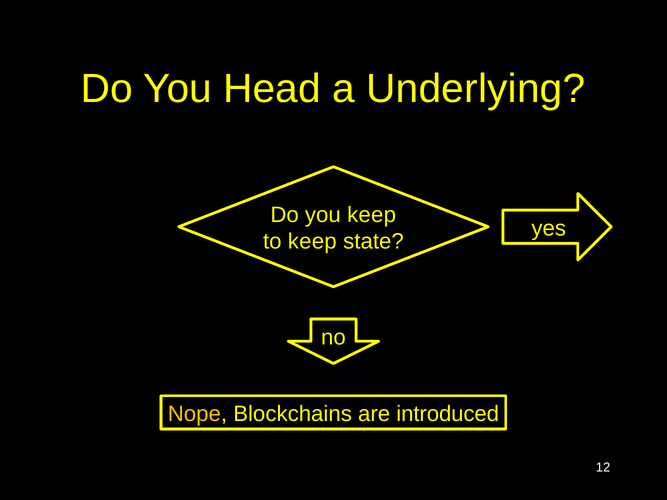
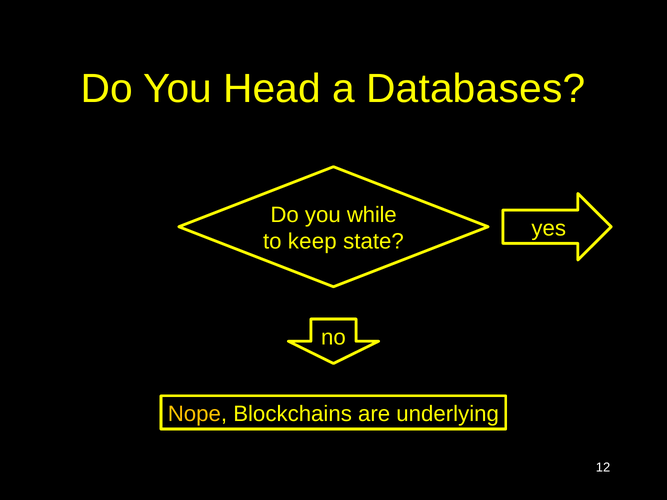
Underlying: Underlying -> Databases (476, 89)
you keep: keep -> while (372, 215)
introduced: introduced -> underlying (448, 414)
